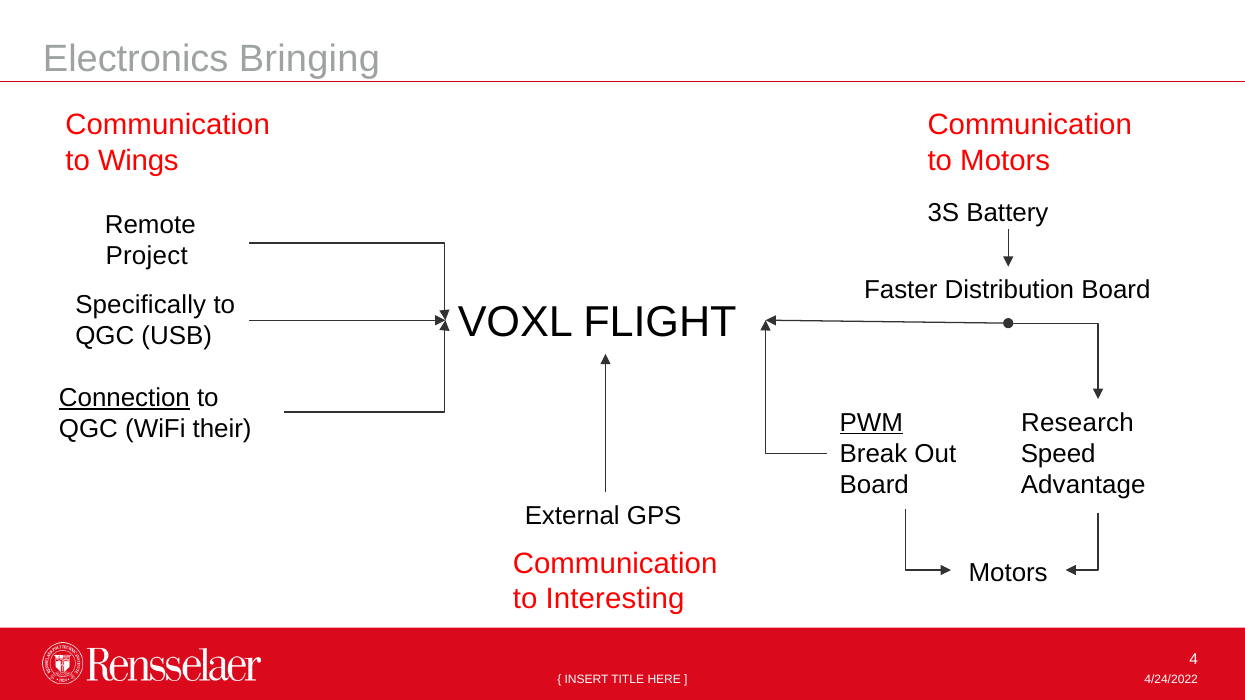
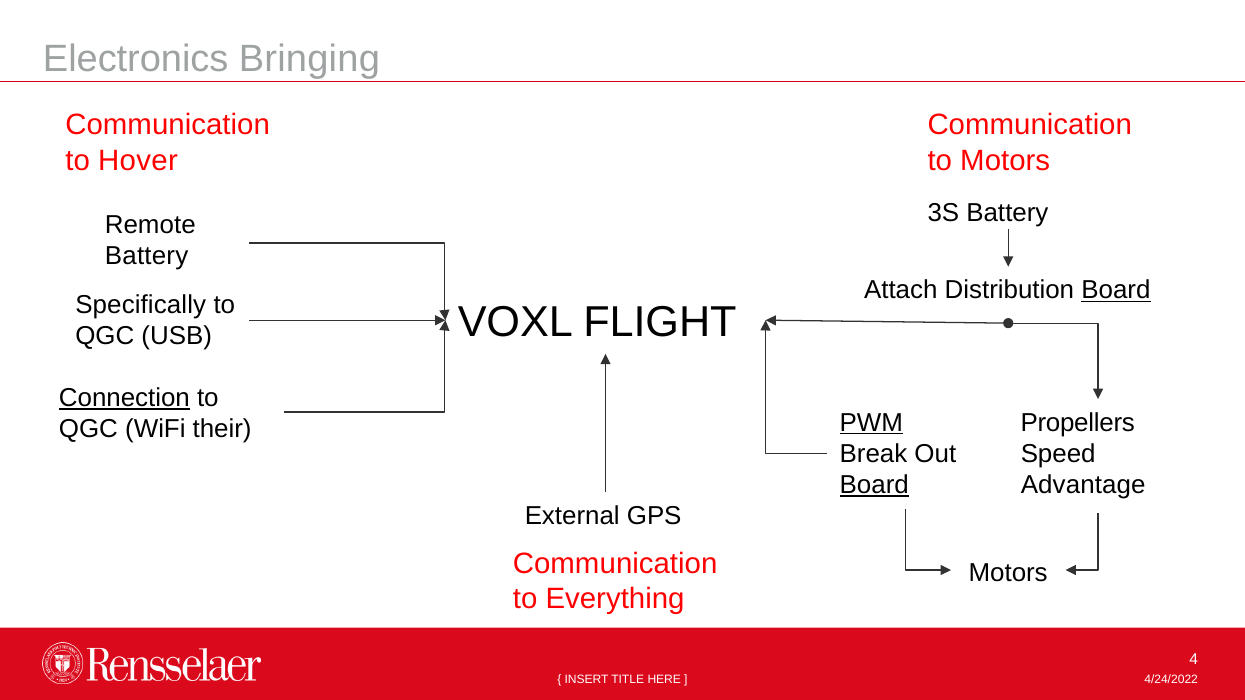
Wings: Wings -> Hover (138, 160)
Project: Project -> Battery (147, 256)
Faster: Faster -> Attach (901, 290)
Board underline: none -> present (1116, 290)
Research: Research -> Propellers (1078, 423)
Board underline: none -> present (874, 485)
Interesting: Interesting -> Everything (615, 599)
